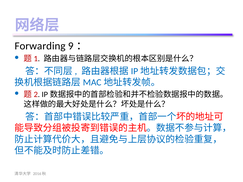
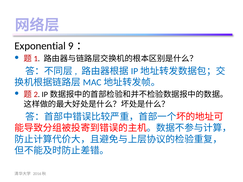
Forwarding: Forwarding -> Exponential (40, 46)
